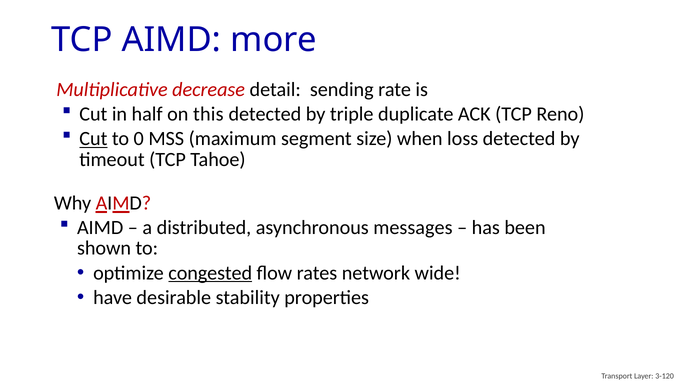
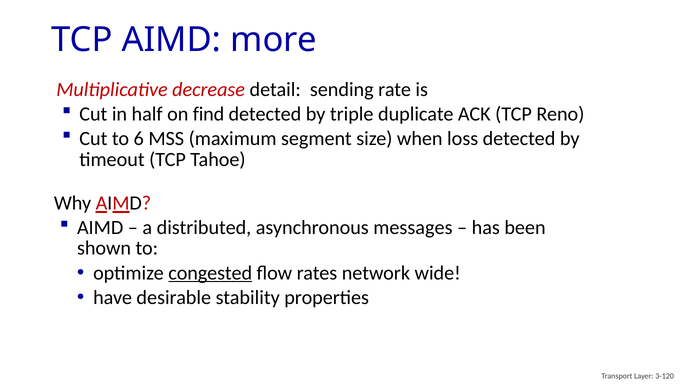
this: this -> find (209, 114)
Cut underline: present -> none (93, 139)
0: 0 -> 6 (139, 139)
